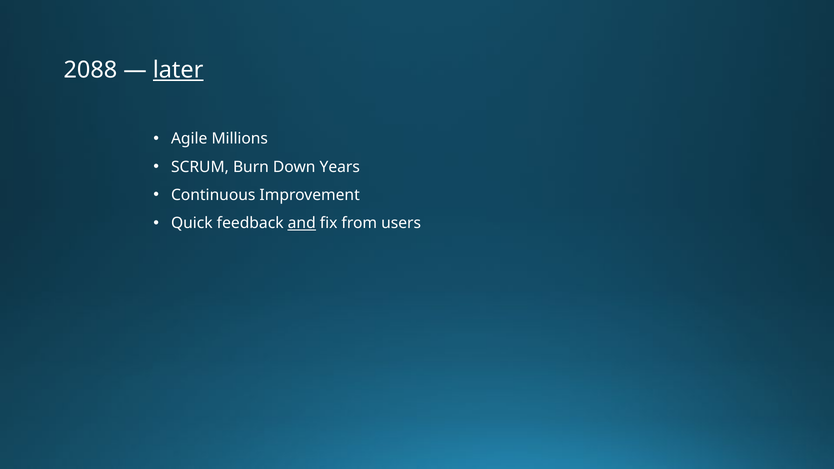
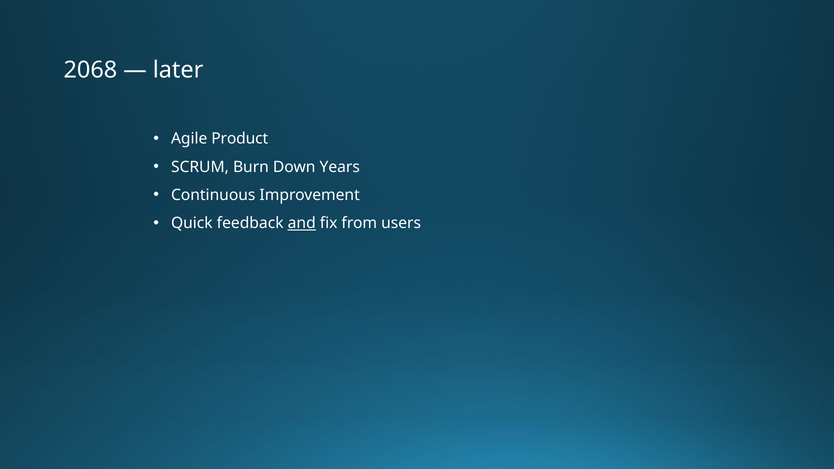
2088: 2088 -> 2068 (90, 70)
later underline: present -> none (178, 70)
Millions: Millions -> Product (240, 139)
